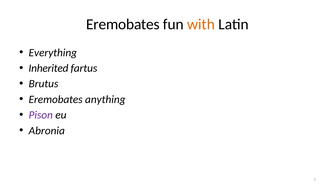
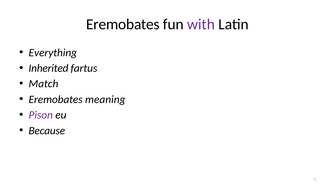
with colour: orange -> purple (201, 24)
Brutus: Brutus -> Match (44, 84)
anything: anything -> meaning (105, 100)
Abronia: Abronia -> Because (47, 131)
